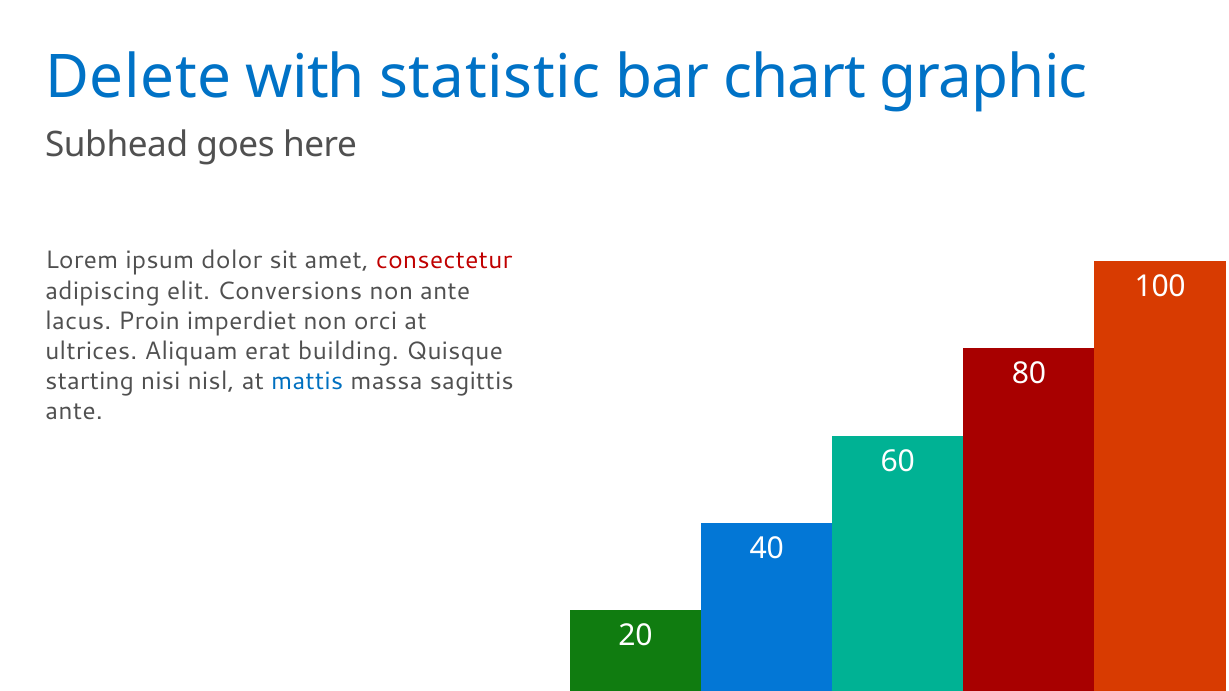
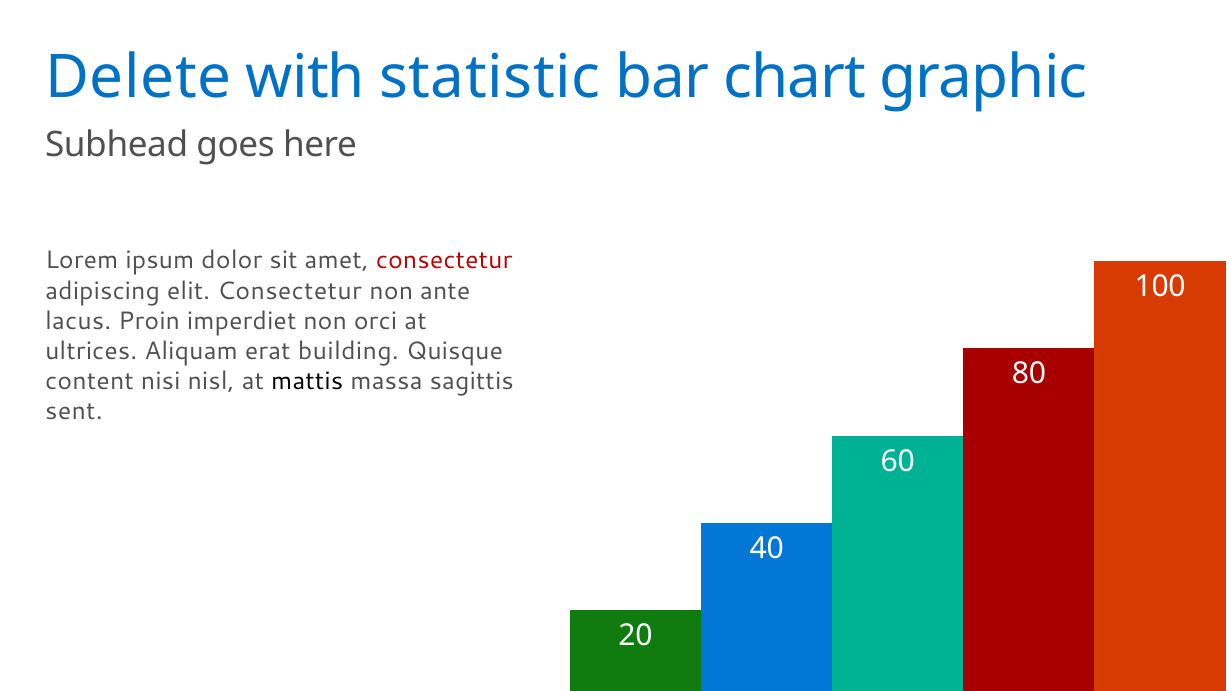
elit Conversions: Conversions -> Consectetur (290, 291)
starting: starting -> content (90, 381)
mattis colour: blue -> black (307, 381)
ante: ante -> sent (74, 411)
